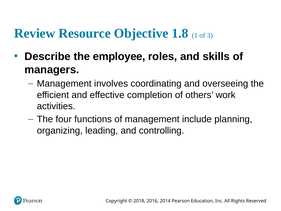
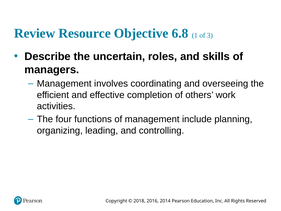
1.8: 1.8 -> 6.8 (180, 33)
employee: employee -> uncertain (119, 56)
